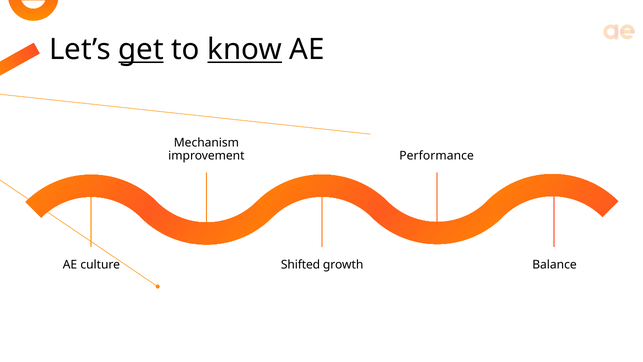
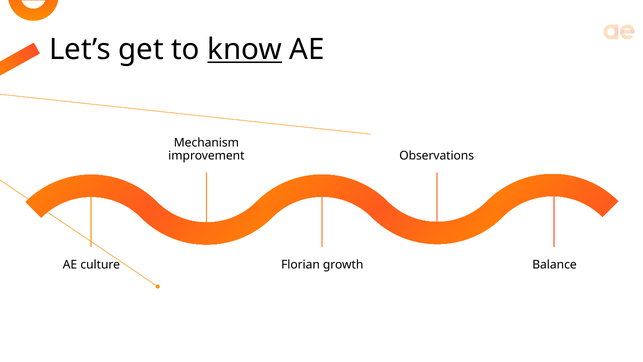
get underline: present -> none (141, 50)
Performance: Performance -> Observations (437, 156)
Shifted: Shifted -> Florian (301, 265)
